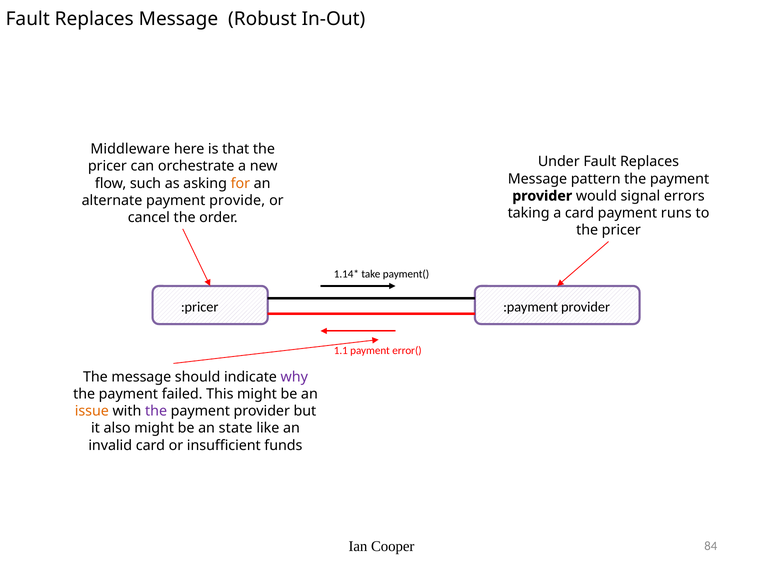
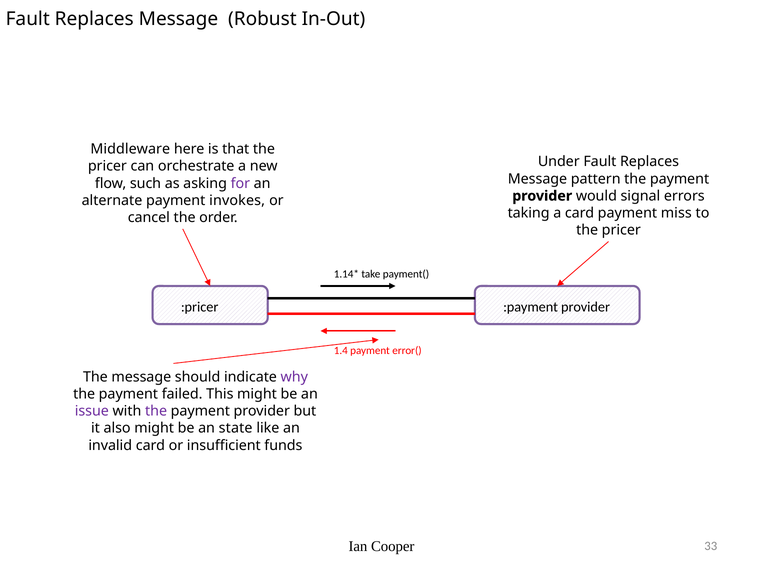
for colour: orange -> purple (240, 183)
provide: provide -> invokes (237, 201)
runs: runs -> miss (676, 213)
1.1: 1.1 -> 1.4 (341, 351)
issue colour: orange -> purple (92, 411)
84: 84 -> 33 (711, 546)
